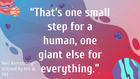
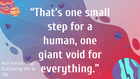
else: else -> void (75, 54)
